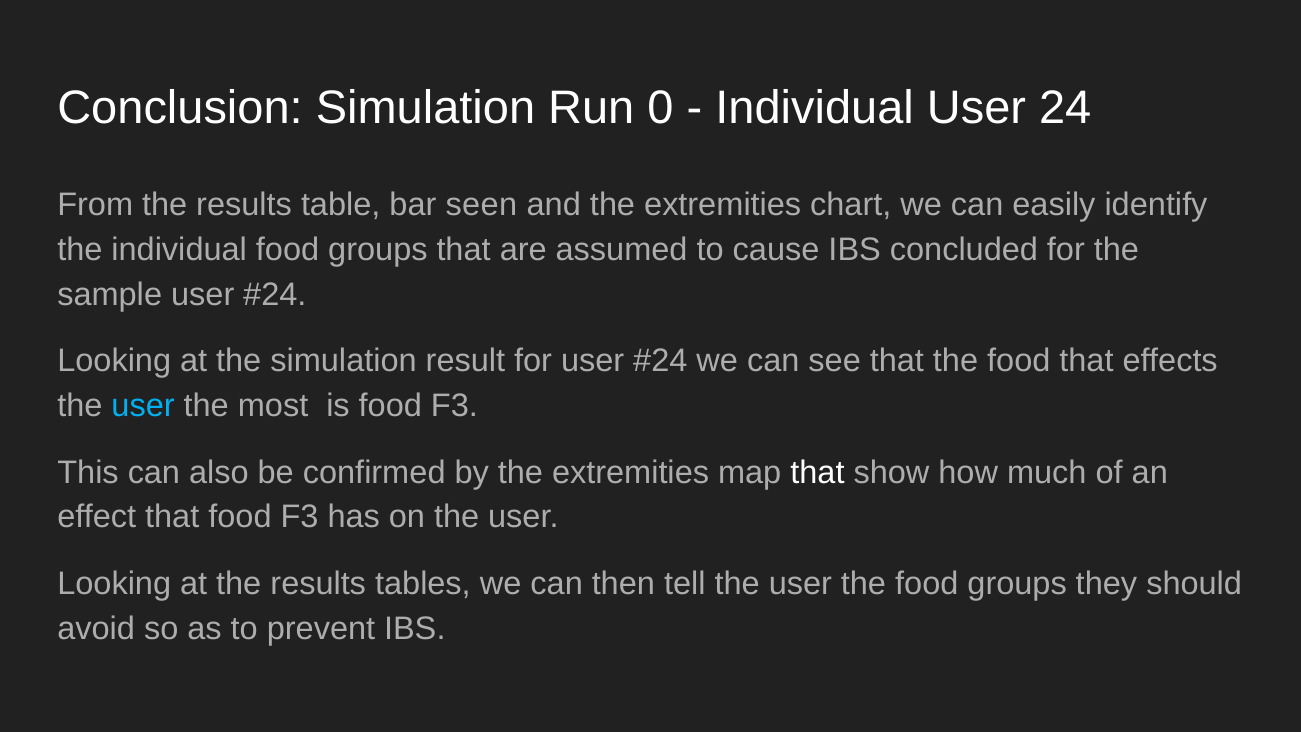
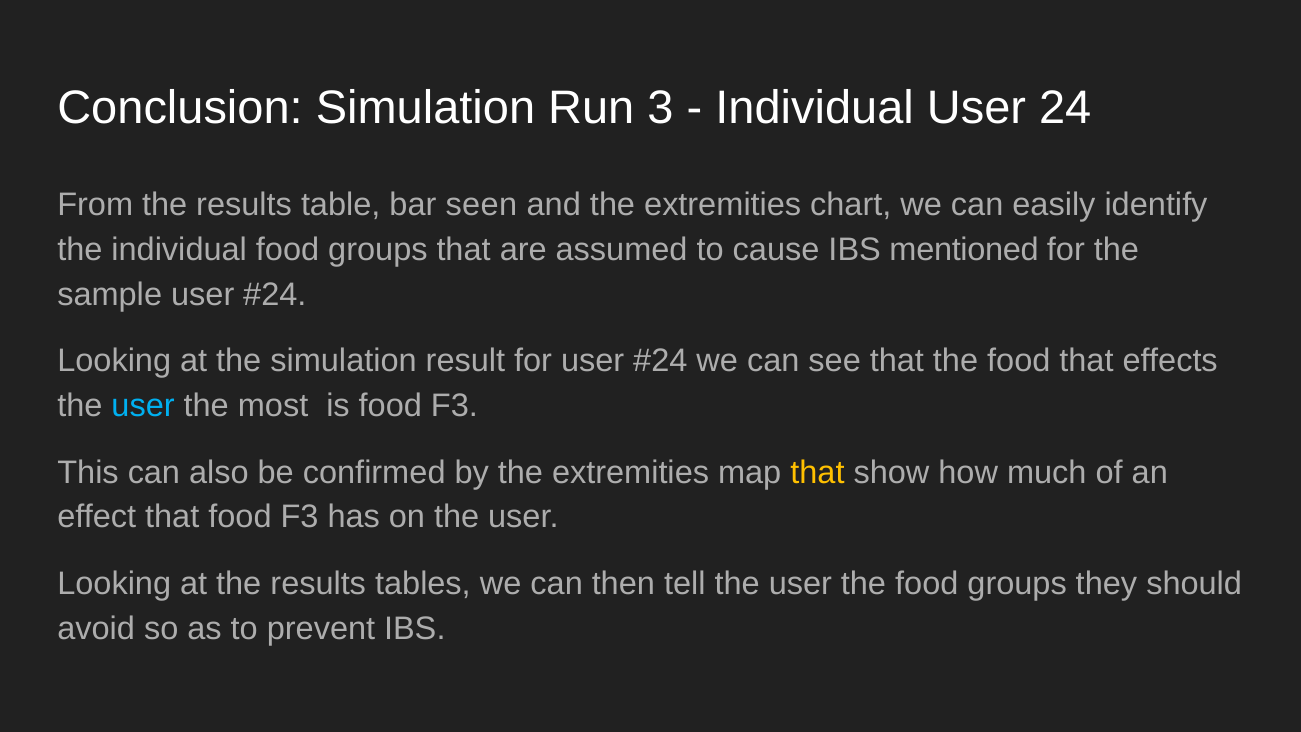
0: 0 -> 3 (660, 108)
concluded: concluded -> mentioned (964, 249)
that colour: white -> yellow (817, 472)
